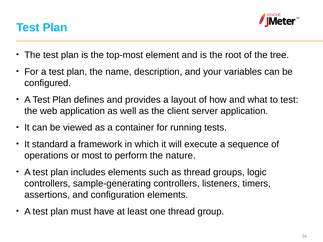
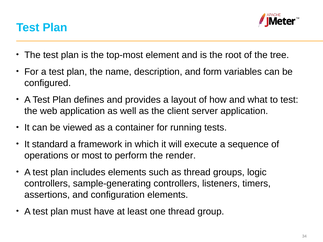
your: your -> form (212, 72)
nature: nature -> render (181, 156)
